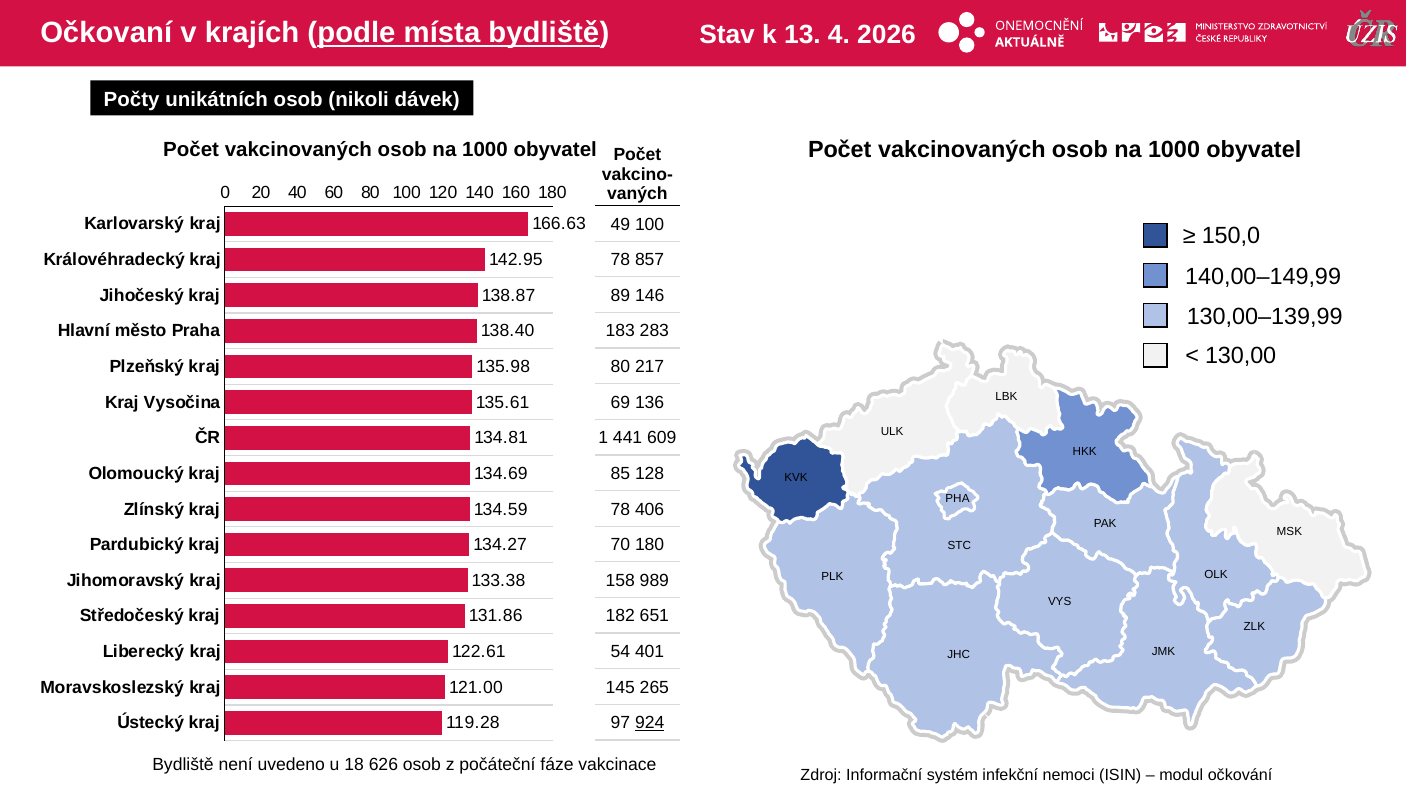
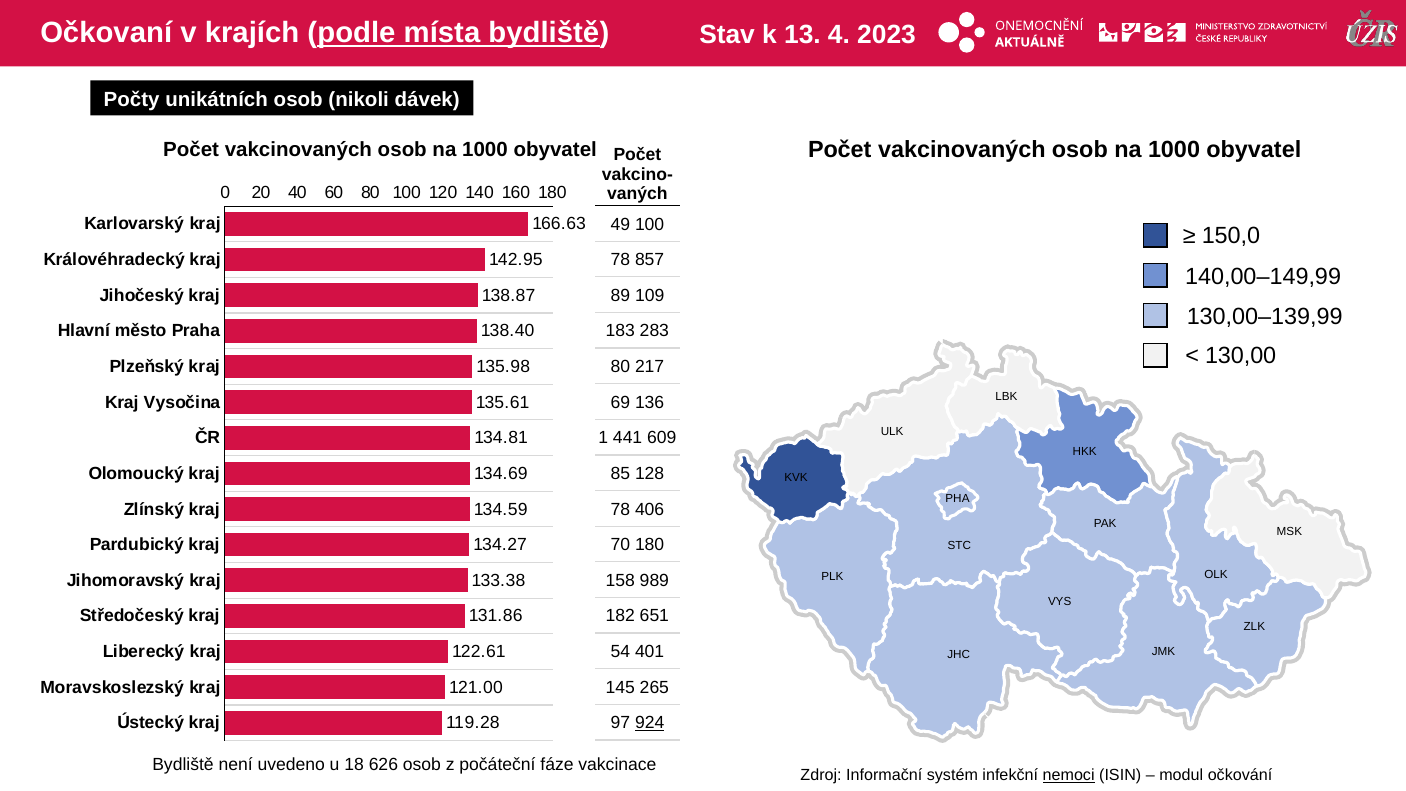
2026: 2026 -> 2023 (887, 34)
146: 146 -> 109 (650, 295)
nemoci underline: none -> present (1069, 775)
